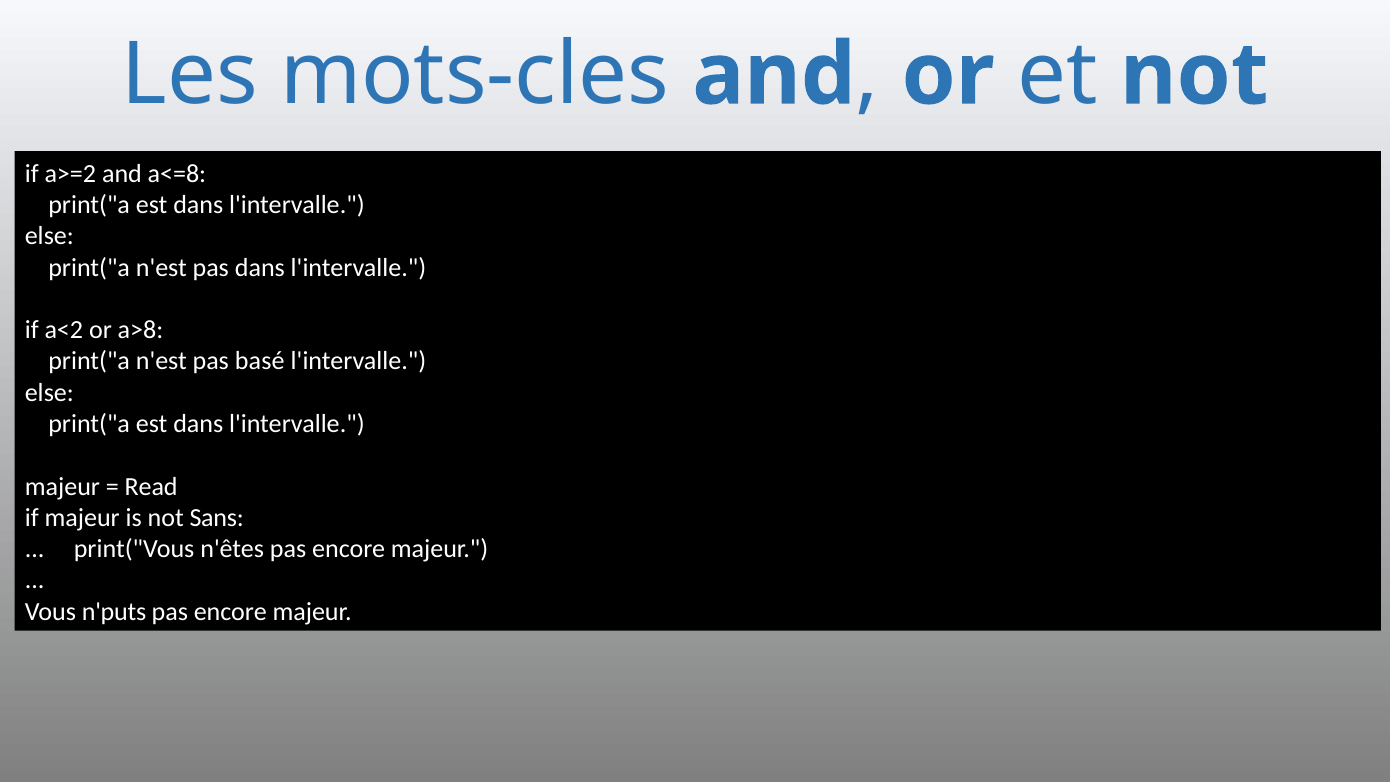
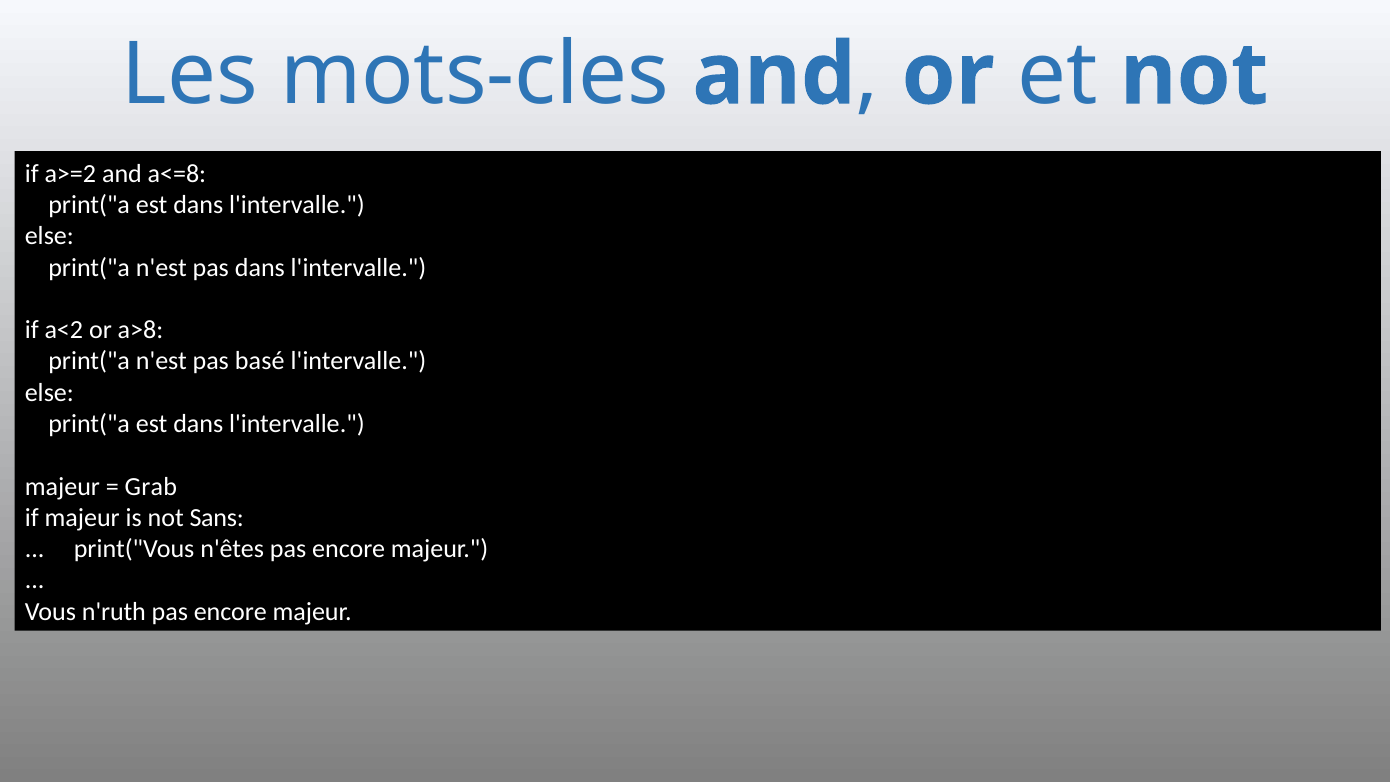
Read: Read -> Grab (151, 486)
n'puts: n'puts -> n'ruth (114, 612)
